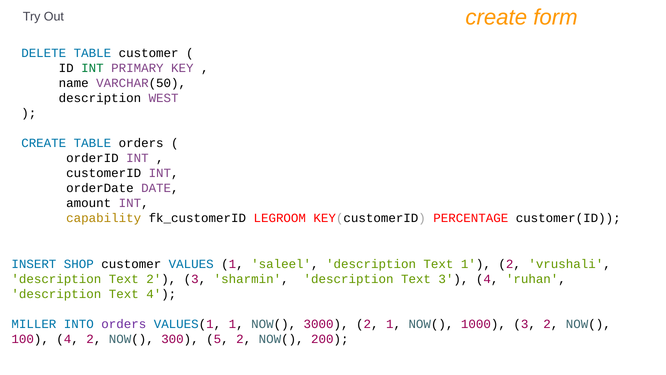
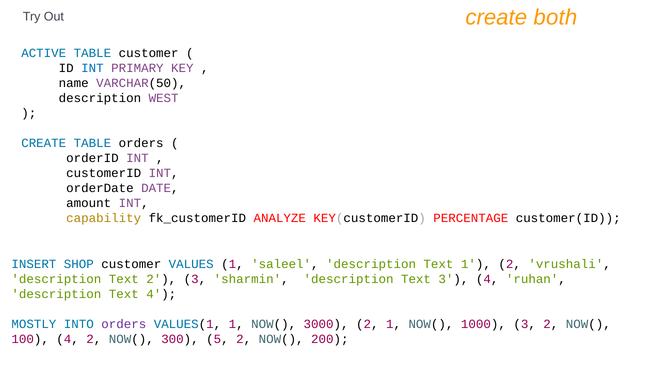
form: form -> both (555, 17)
DELETE: DELETE -> ACTIVE (44, 53)
INT colour: green -> blue (92, 68)
LEGROOM: LEGROOM -> ANALYZE (280, 218)
MILLER: MILLER -> MOSTLY (34, 324)
